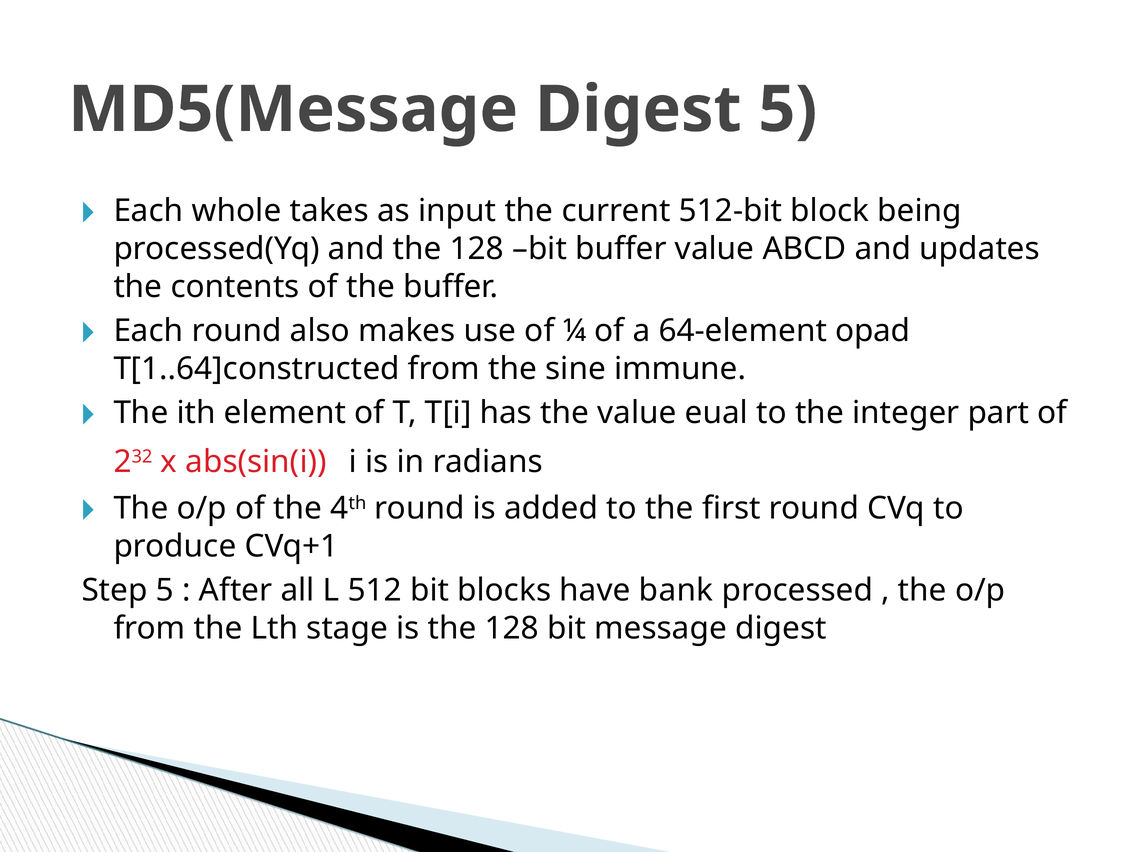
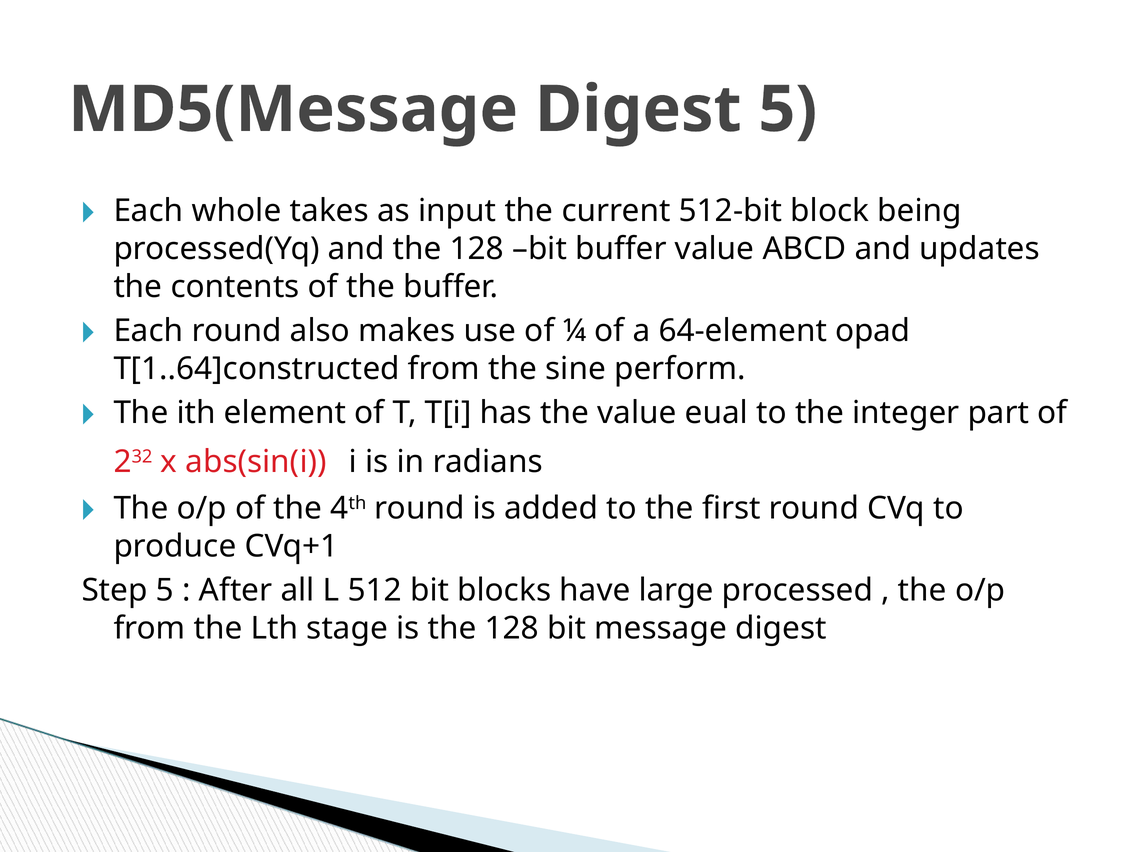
immune: immune -> perform (680, 369)
bank: bank -> large (676, 590)
